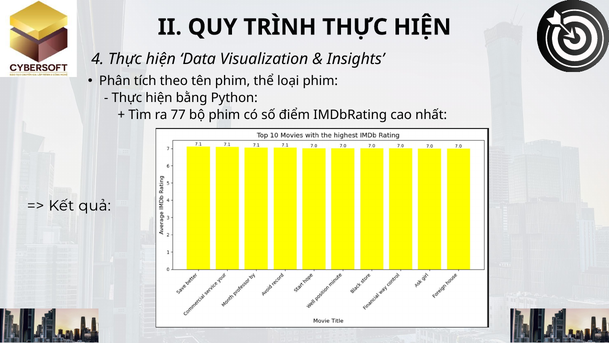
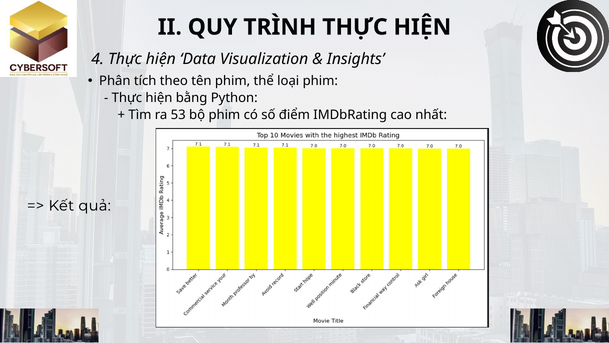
77: 77 -> 53 (178, 115)
